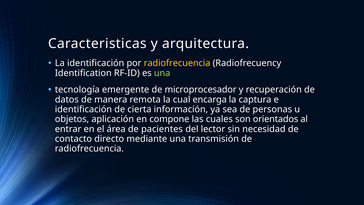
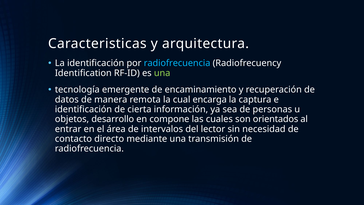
radiofrecuencia colour: yellow -> light blue (177, 63)
microprocesador: microprocesador -> encaminamiento (201, 90)
aplicación: aplicación -> desarrollo (113, 119)
pacientes: pacientes -> intervalos (162, 129)
